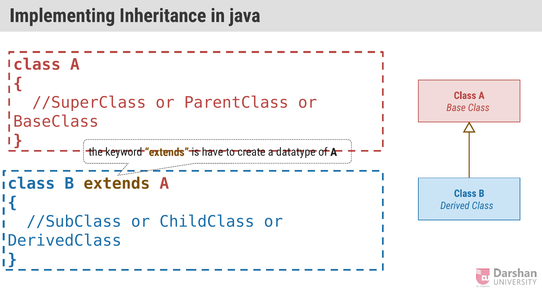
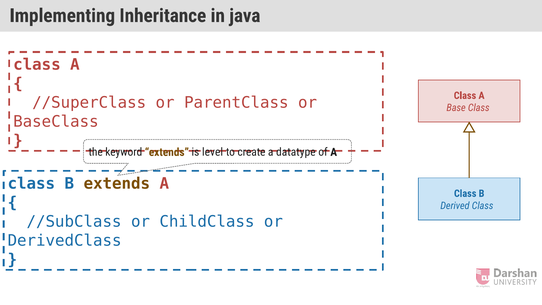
have: have -> level (213, 152)
